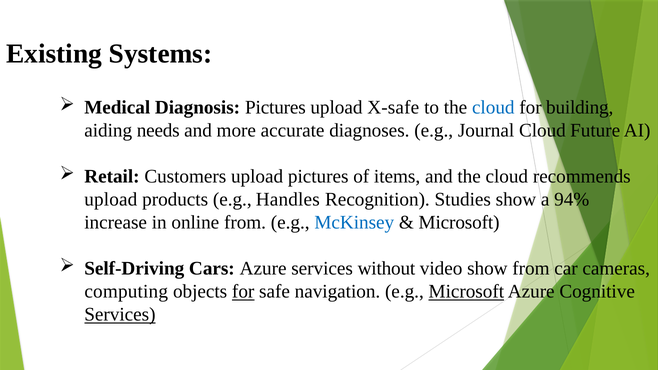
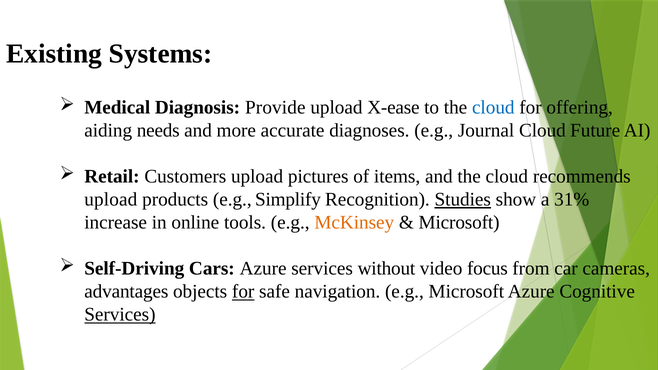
Diagnosis Pictures: Pictures -> Provide (275, 107)
X-safe: X-safe -> X-ease (393, 107)
building: building -> offering (580, 107)
Handles: Handles -> Simplify (288, 200)
Studies underline: none -> present (463, 200)
94%: 94% -> 31% (572, 200)
online from: from -> tools (245, 223)
McKinsey colour: blue -> orange (354, 223)
video show: show -> focus (487, 269)
computing: computing -> advantages (126, 292)
Microsoft underline: present -> none (466, 292)
